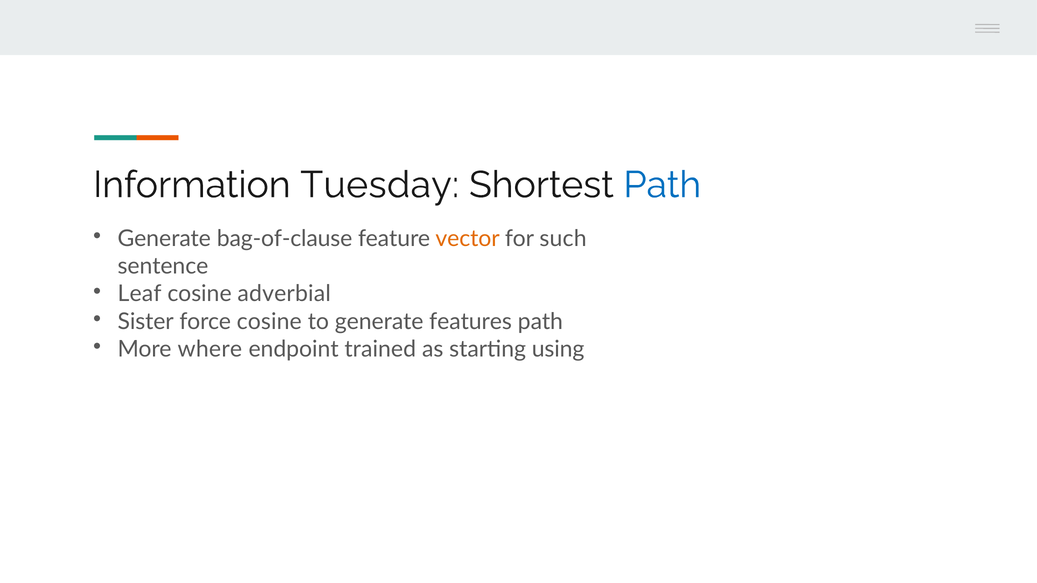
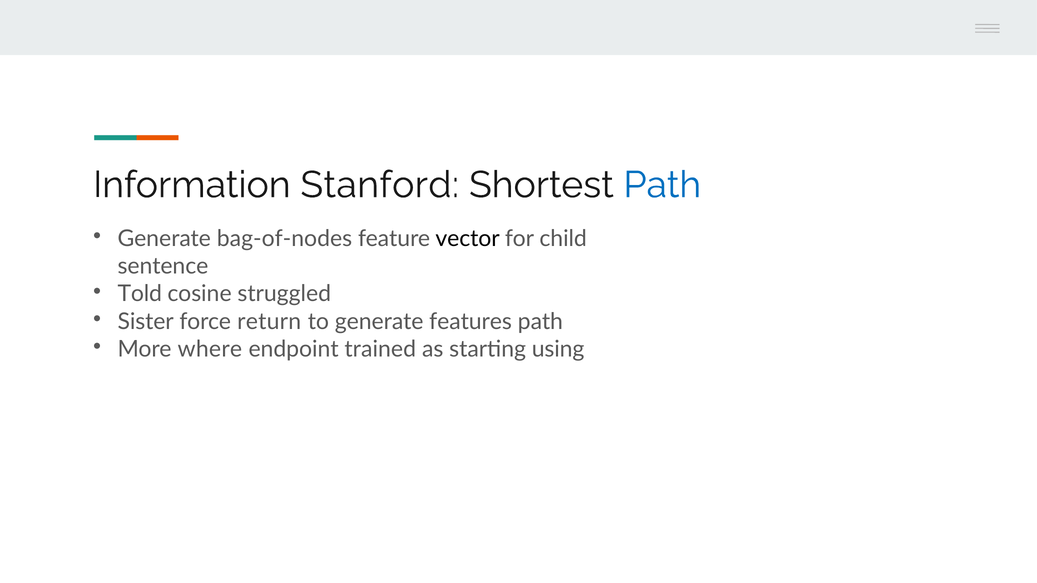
Tuesday: Tuesday -> Stanford (380, 185)
bag-of-clause: bag-of-clause -> bag-of-nodes (284, 239)
vector colour: orange -> black (468, 239)
such: such -> child (563, 239)
Leaf: Leaf -> Told (140, 294)
adverbial: adverbial -> struggled (284, 294)
force cosine: cosine -> return (269, 322)
